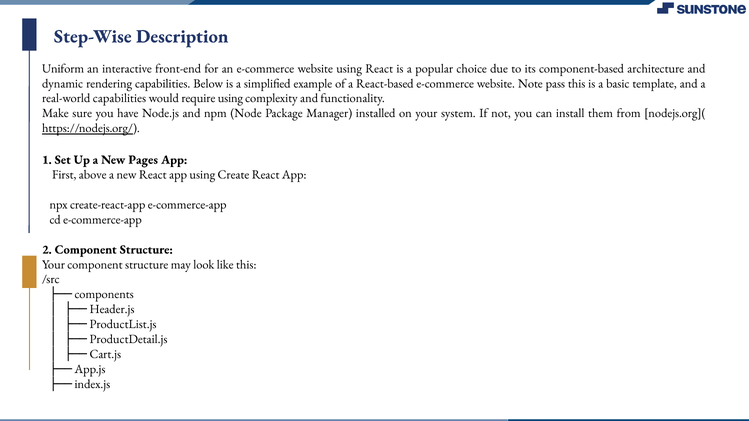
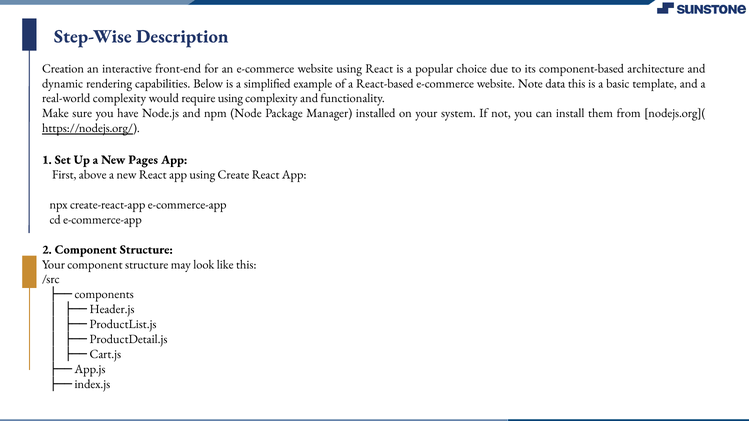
Uniform: Uniform -> Creation (63, 68)
pass: pass -> data (555, 83)
real-world capabilities: capabilities -> complexity (119, 98)
